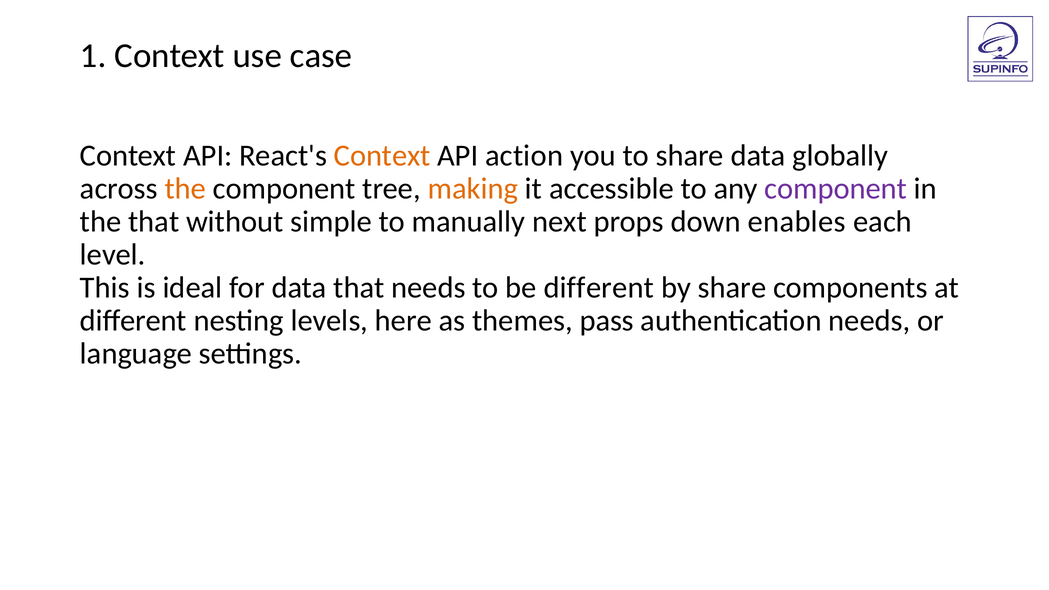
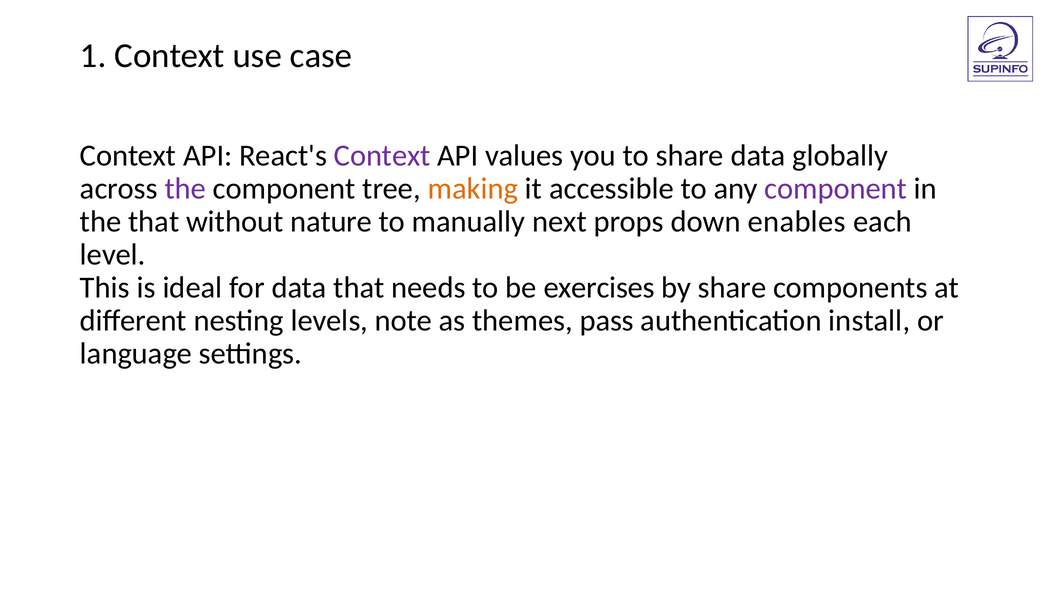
Context colour: orange -> purple (382, 156)
action: action -> values (524, 156)
the colour: orange -> purple (185, 189)
simple: simple -> nature (331, 221)
be different: different -> exercises (599, 287)
here: here -> note (404, 320)
authentication needs: needs -> install (869, 320)
